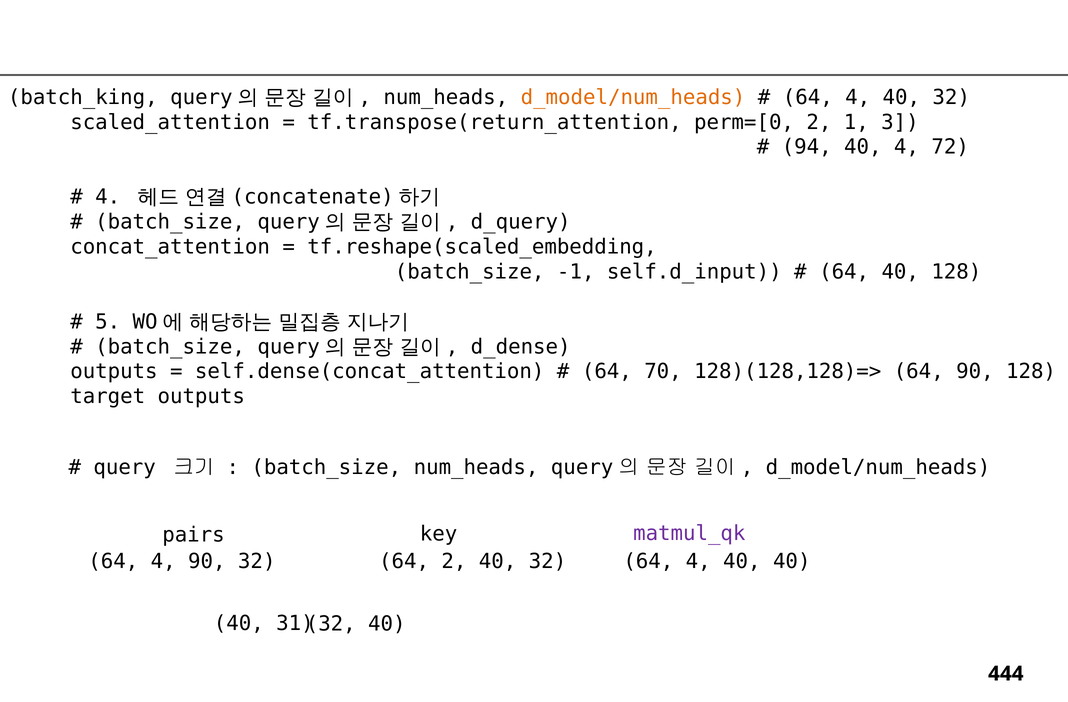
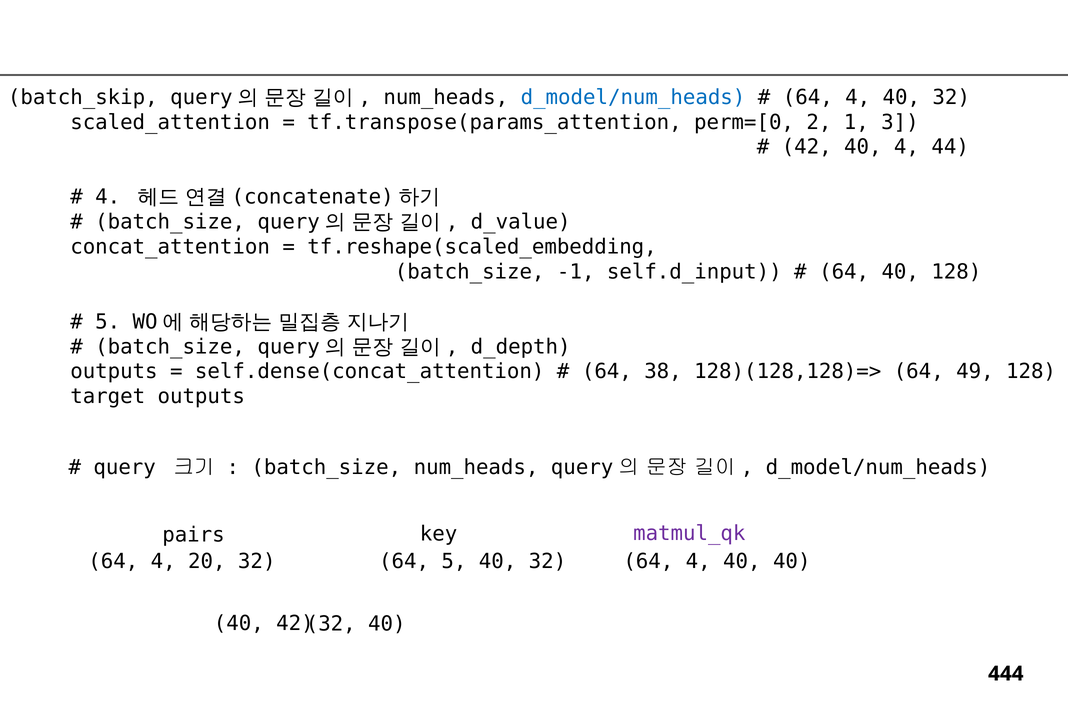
batch_king: batch_king -> batch_skip (83, 97)
d_model/num_heads colour: orange -> blue (633, 97)
tf.transpose(return_attention: tf.transpose(return_attention -> tf.transpose(params_attention (495, 122)
94: 94 -> 42 (807, 147)
72: 72 -> 44 (950, 147)
d_query: d_query -> d_value (521, 222)
d_dense: d_dense -> d_depth (521, 346)
70: 70 -> 38 (663, 371)
64 90: 90 -> 49 (975, 371)
4 90: 90 -> 20 (207, 561)
64 2: 2 -> 5 (454, 561)
40 31: 31 -> 42 (295, 623)
